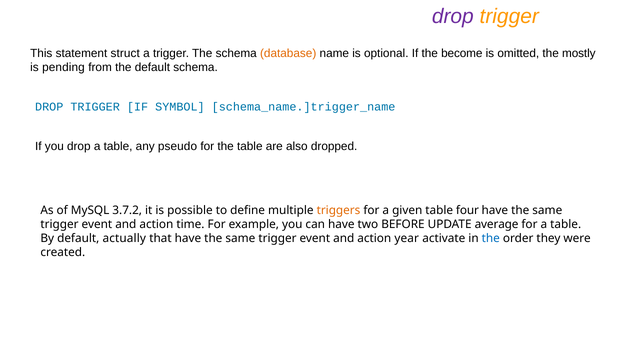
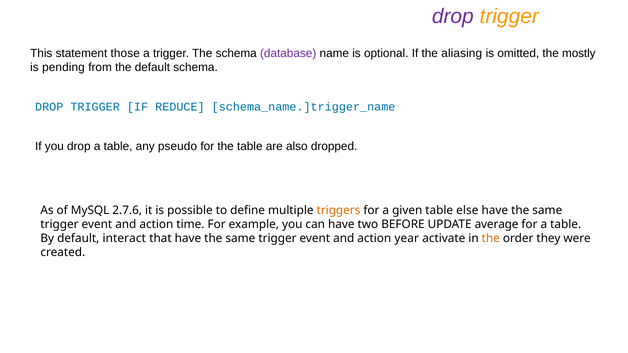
struct: struct -> those (125, 53)
database colour: orange -> purple (288, 53)
become: become -> aliasing (462, 53)
SYMBOL: SYMBOL -> REDUCE (180, 107)
3.7.2: 3.7.2 -> 2.7.6 (127, 210)
four: four -> else (467, 210)
actually: actually -> interact (124, 239)
the colour: blue -> orange (491, 239)
